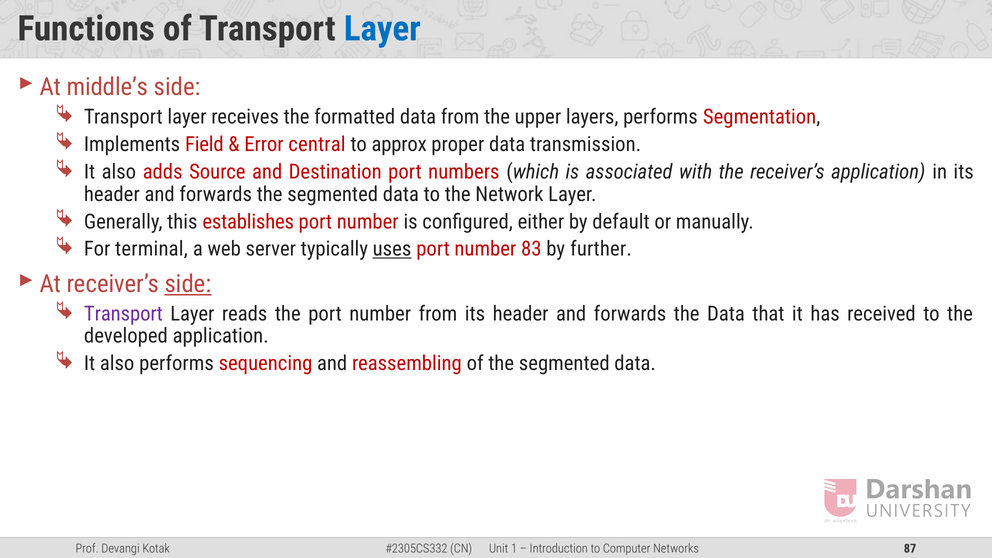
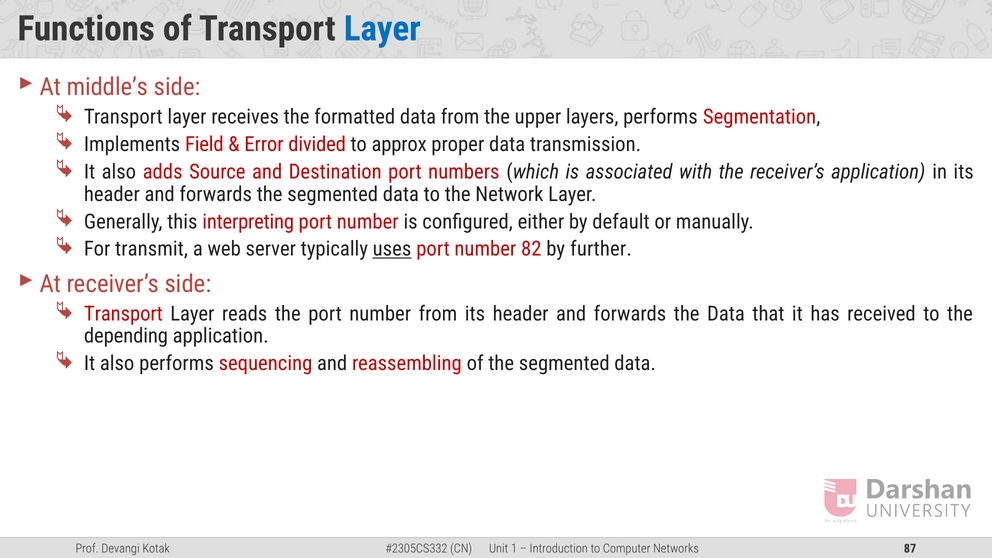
central: central -> divided (317, 144)
establishes: establishes -> interpreting (248, 222)
terminal: terminal -> transmit (152, 249)
83: 83 -> 82 (531, 249)
side underline: present -> none (188, 284)
Transport colour: purple -> red (123, 314)
developed: developed -> depending (126, 336)
